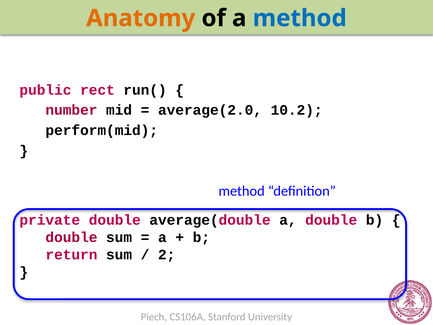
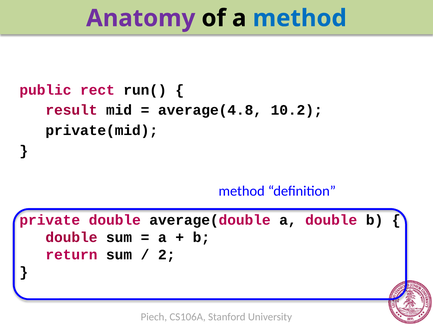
Anatomy colour: orange -> purple (141, 18)
number: number -> result (71, 110)
average(2.0: average(2.0 -> average(4.8 (210, 110)
perform(mid: perform(mid -> private(mid (102, 130)
